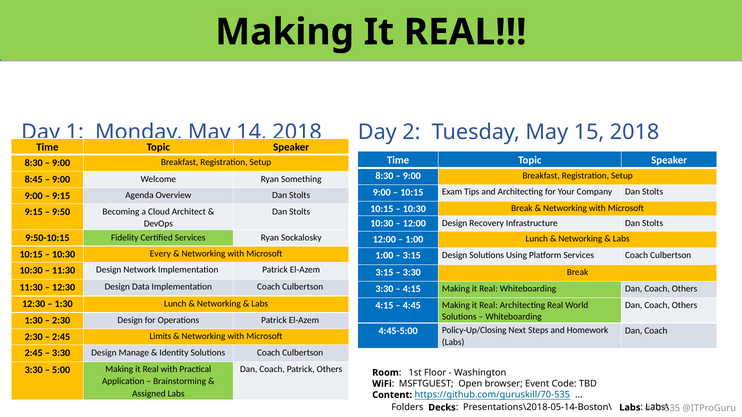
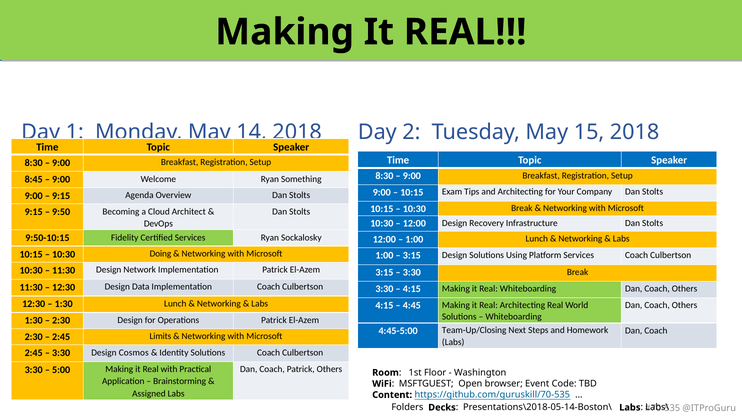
Every: Every -> Doing (160, 254)
Policy-Up/Closing: Policy-Up/Closing -> Team-Up/Closing (474, 331)
Manage: Manage -> Cosmos (134, 353)
